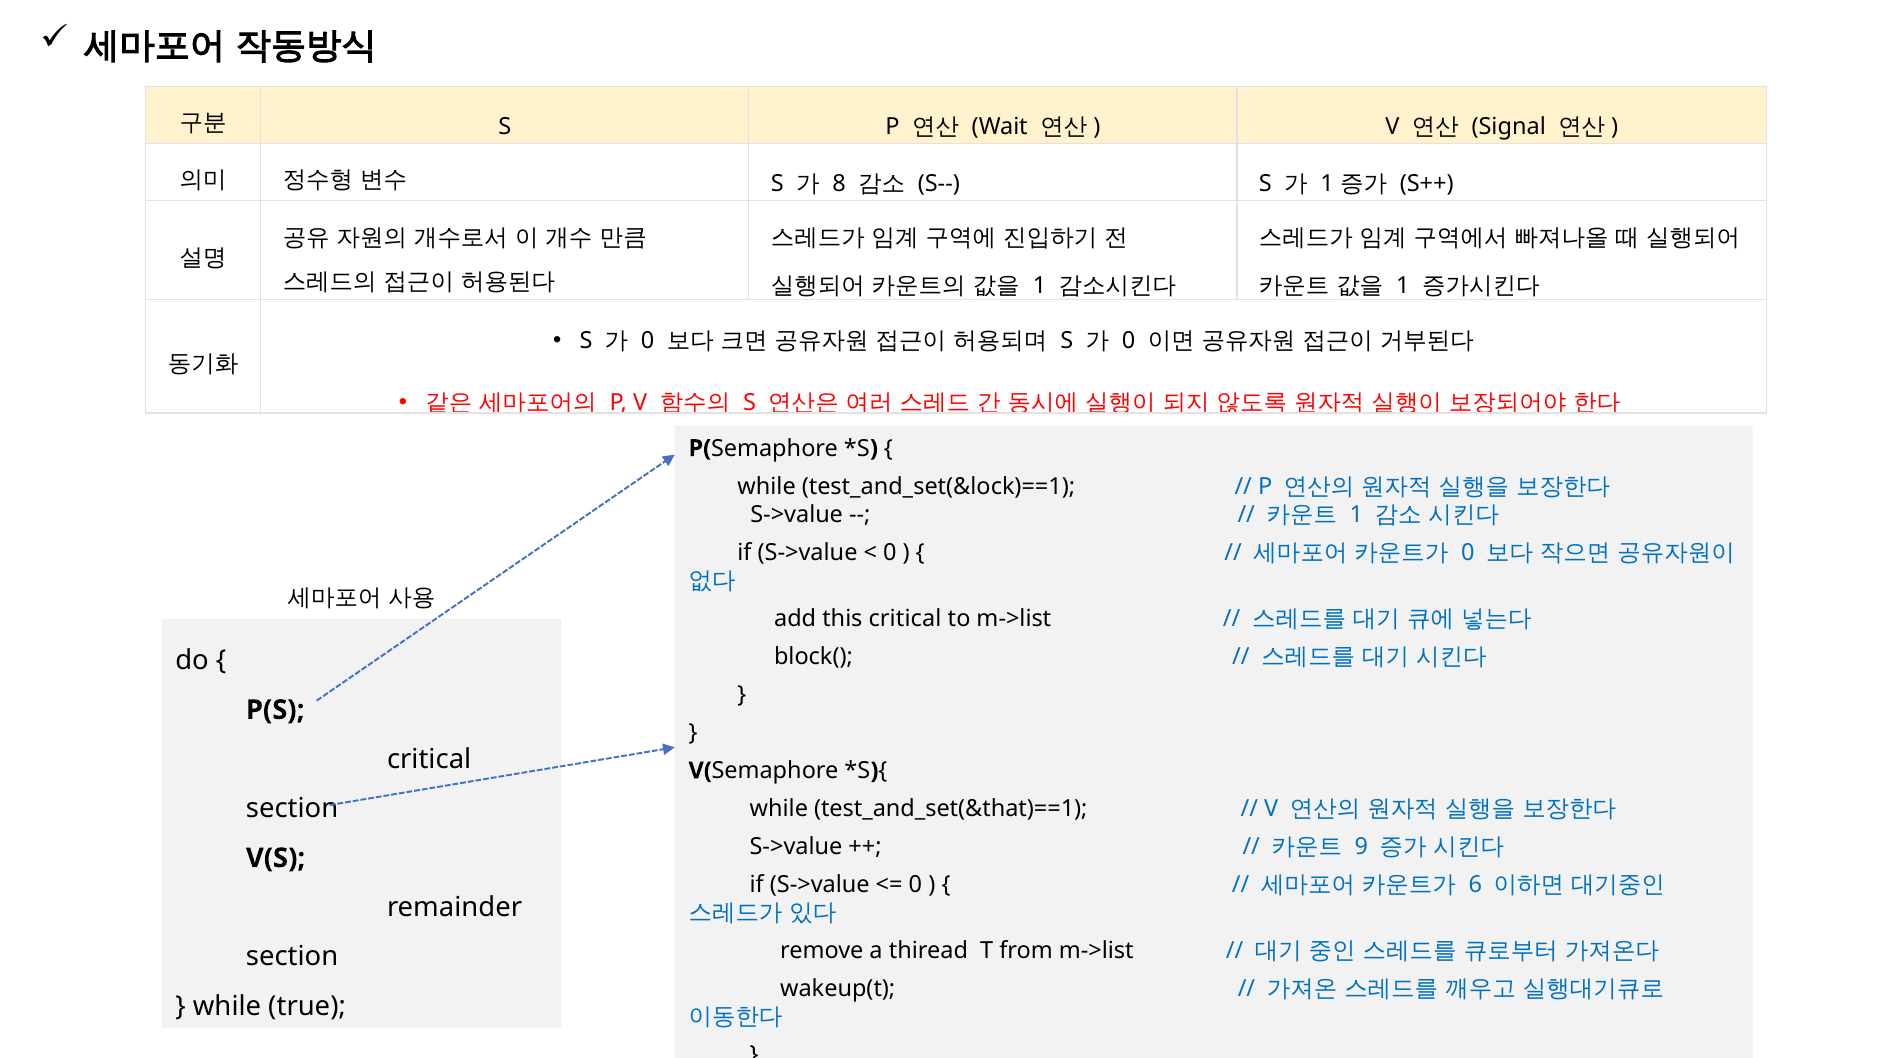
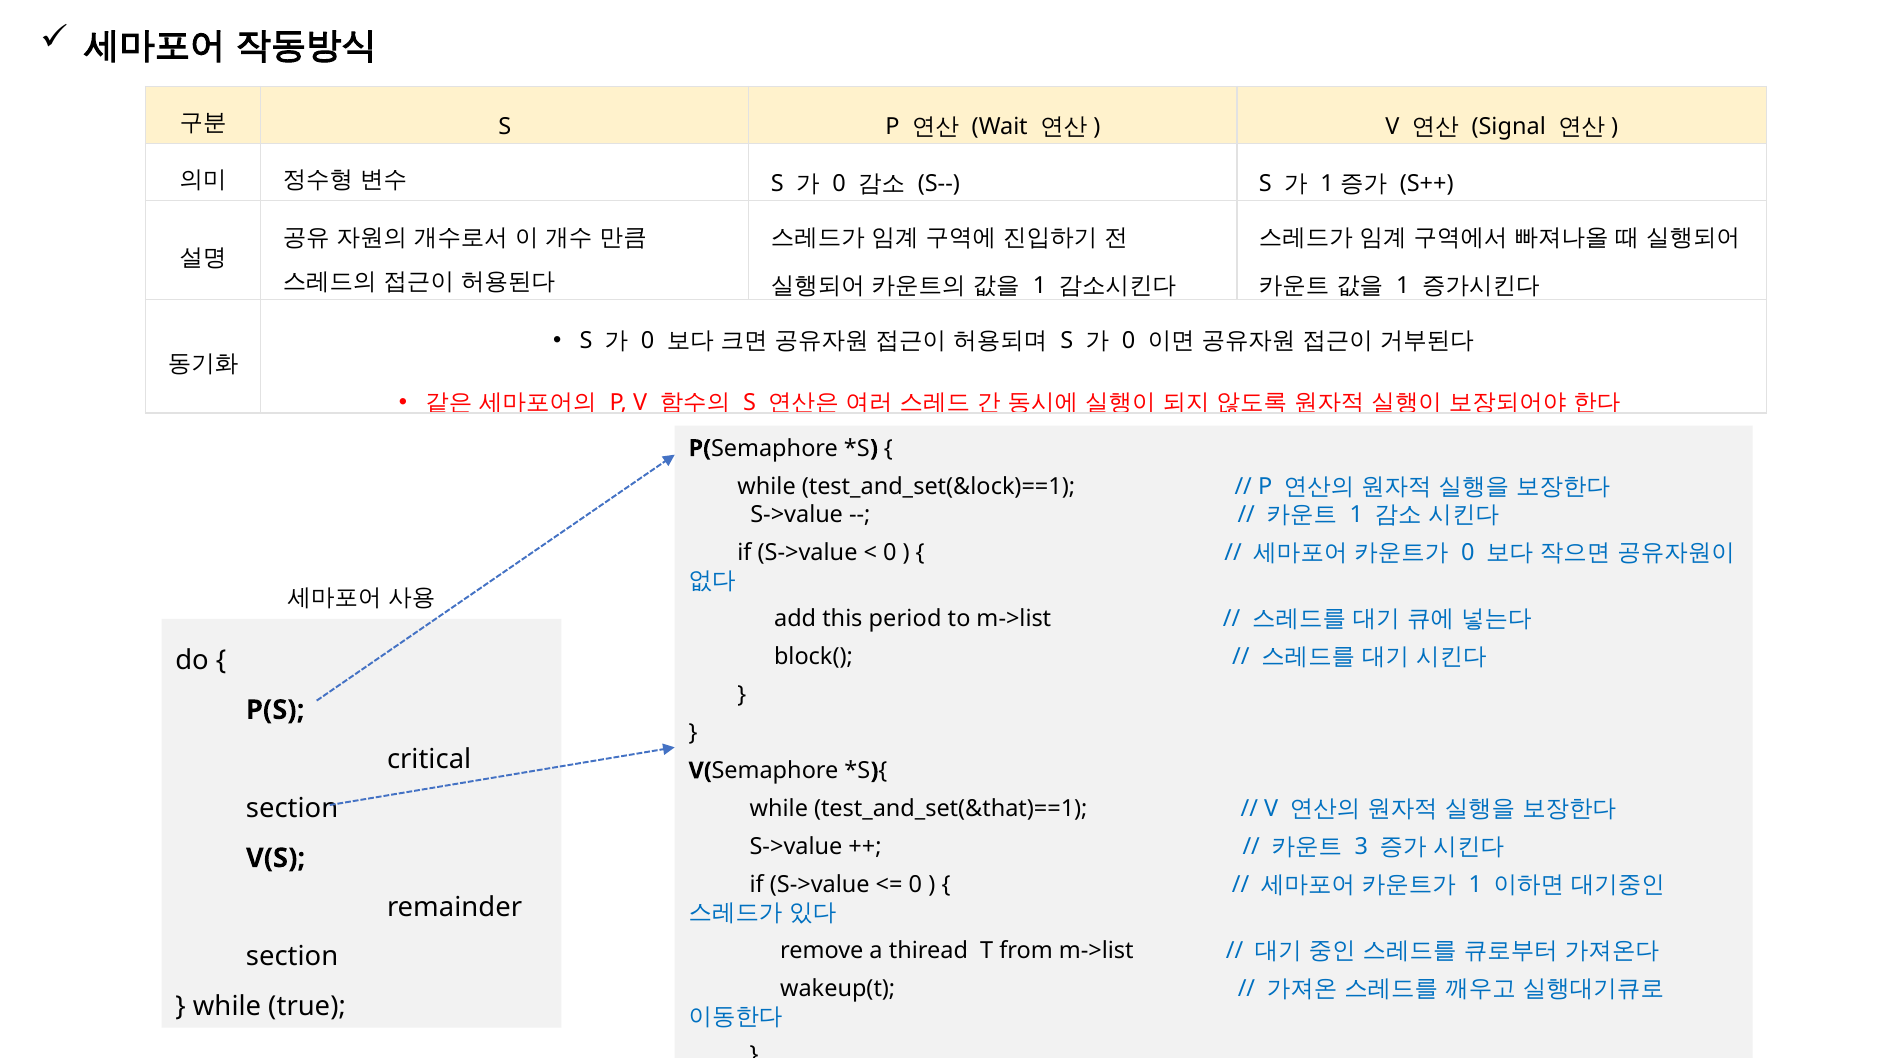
8: 8 -> 0 (839, 184)
this critical: critical -> period (905, 619)
9: 9 -> 3 (1361, 847)
6: 6 -> 1 (1475, 885)
